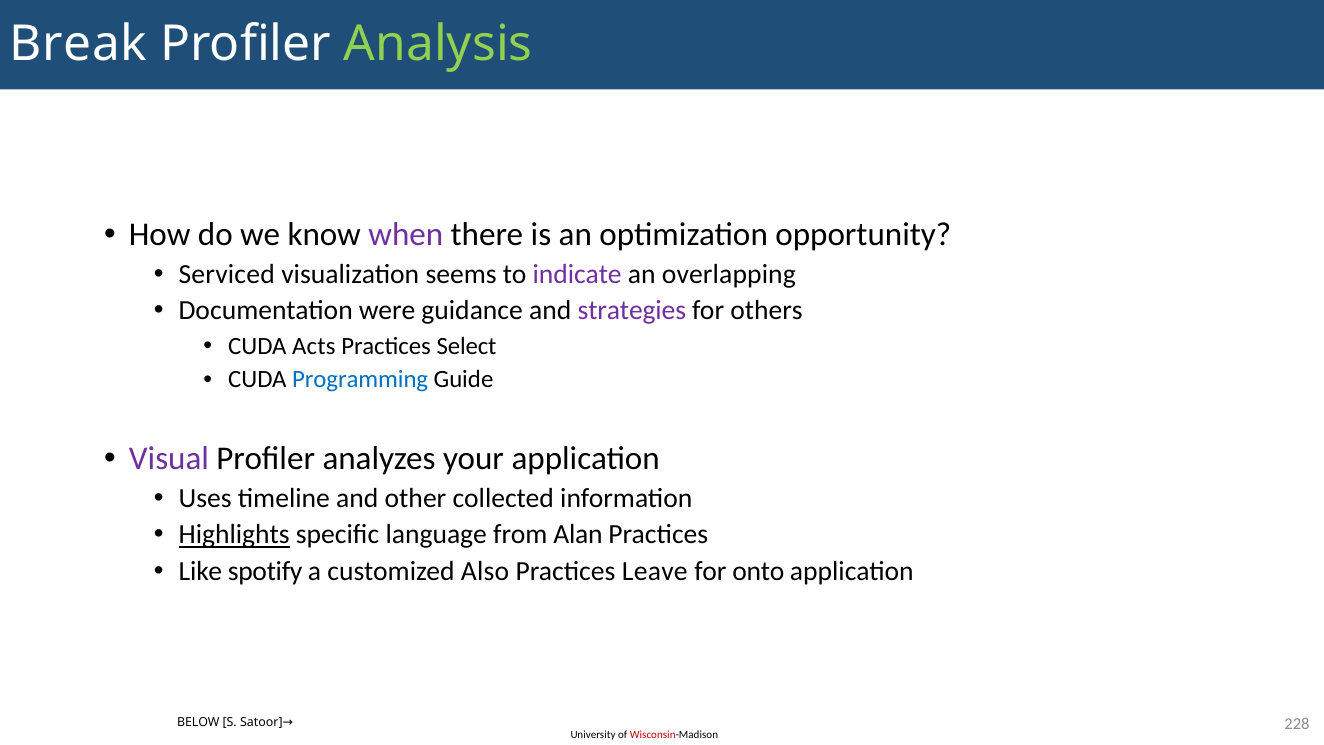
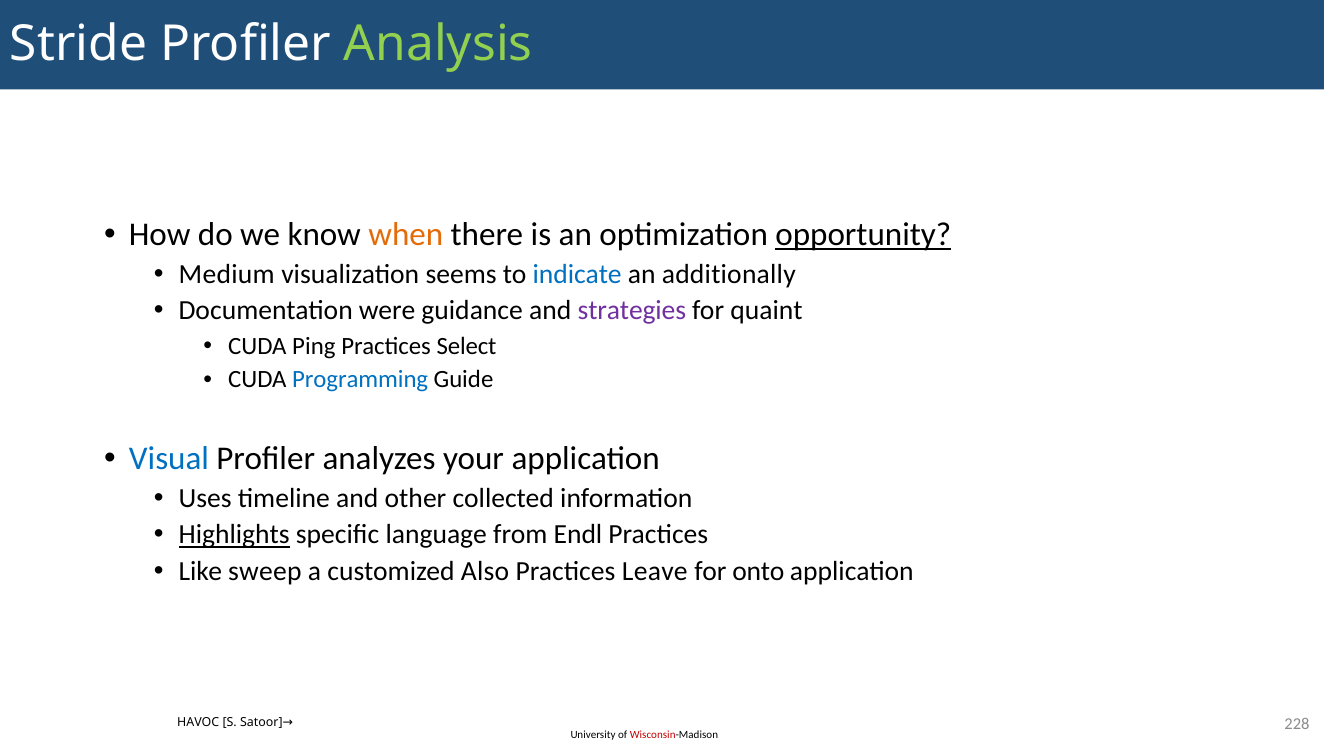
Break: Break -> Stride (79, 44)
when colour: purple -> orange (406, 234)
opportunity underline: none -> present (863, 234)
Serviced: Serviced -> Medium (227, 274)
indicate colour: purple -> blue (577, 274)
overlapping: overlapping -> additionally (729, 274)
others: others -> quaint (767, 311)
Acts: Acts -> Ping (314, 346)
Visual colour: purple -> blue (169, 458)
Alan: Alan -> Endl (578, 535)
spotify: spotify -> sweep (265, 571)
BELOW: BELOW -> HAVOC (198, 722)
